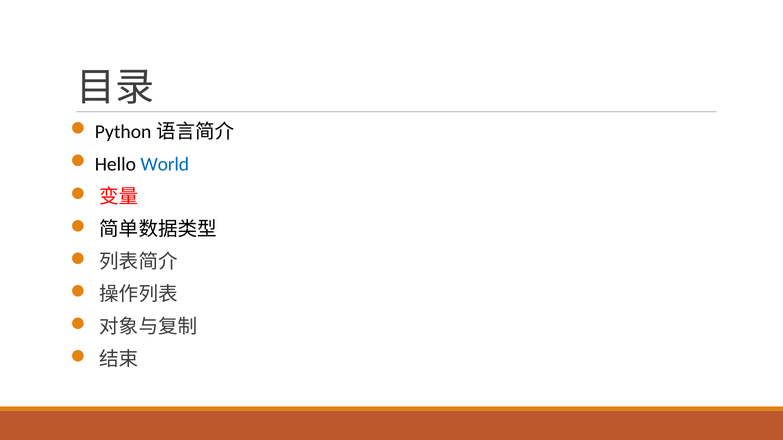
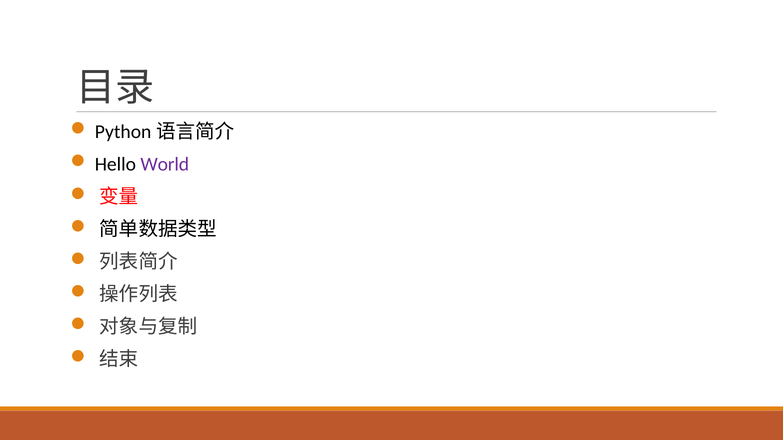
World colour: blue -> purple (165, 164)
